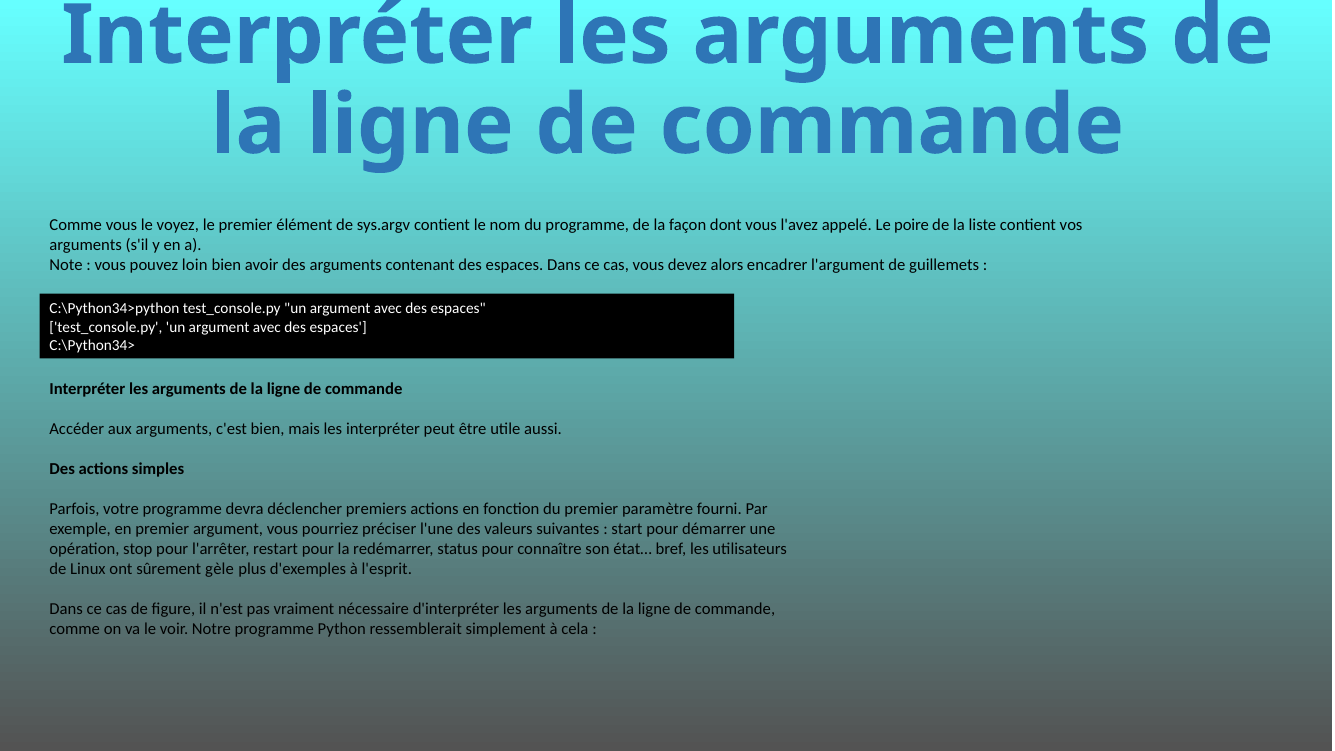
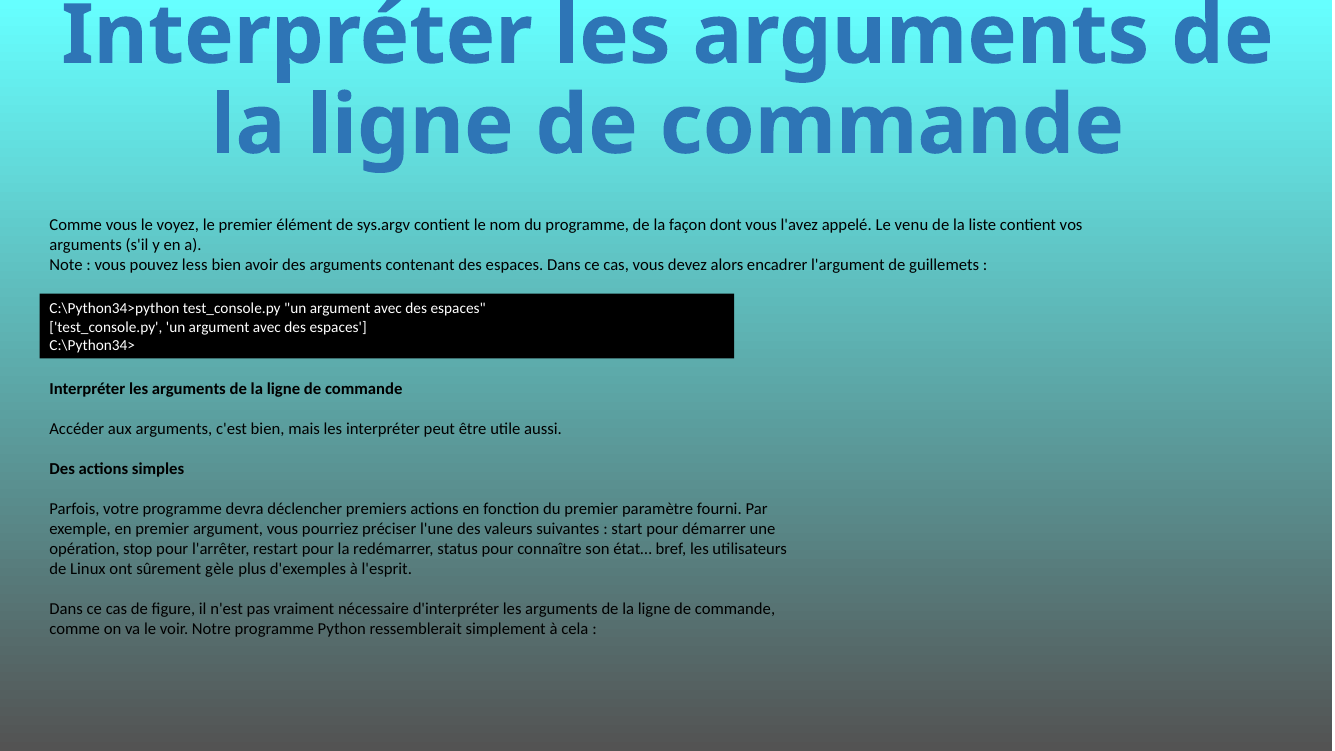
poire: poire -> venu (911, 225)
loin: loin -> less (195, 265)
